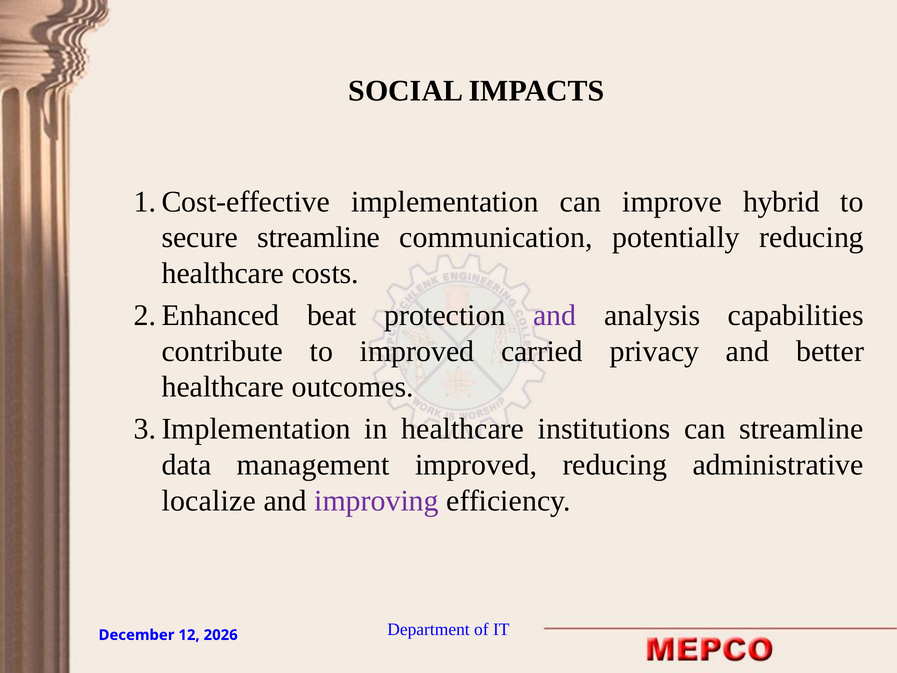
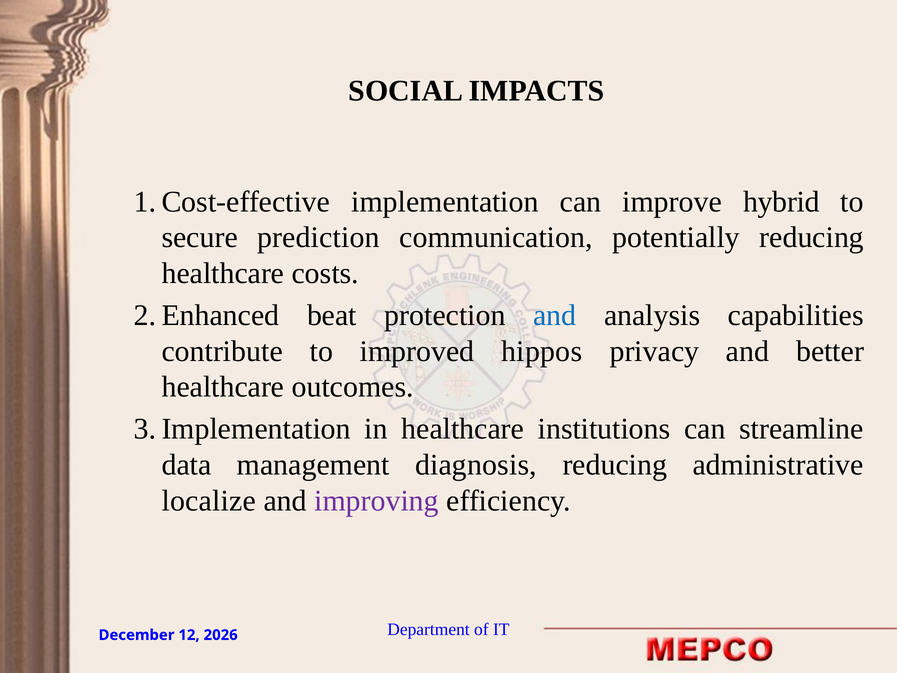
secure streamline: streamline -> prediction (318, 237)
and colour: purple -> blue (555, 315)
carried: carried -> hippos (542, 351)
management improved: improved -> diagnosis (476, 465)
